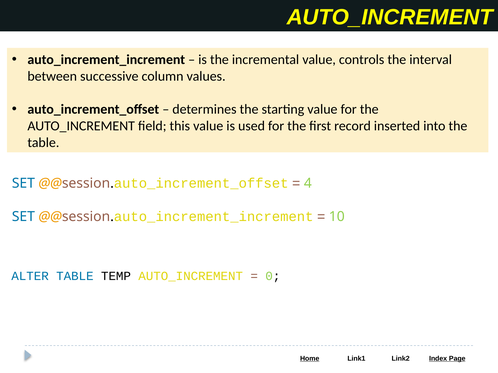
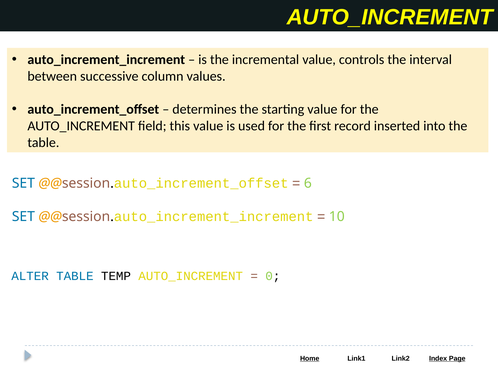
4: 4 -> 6 (308, 184)
